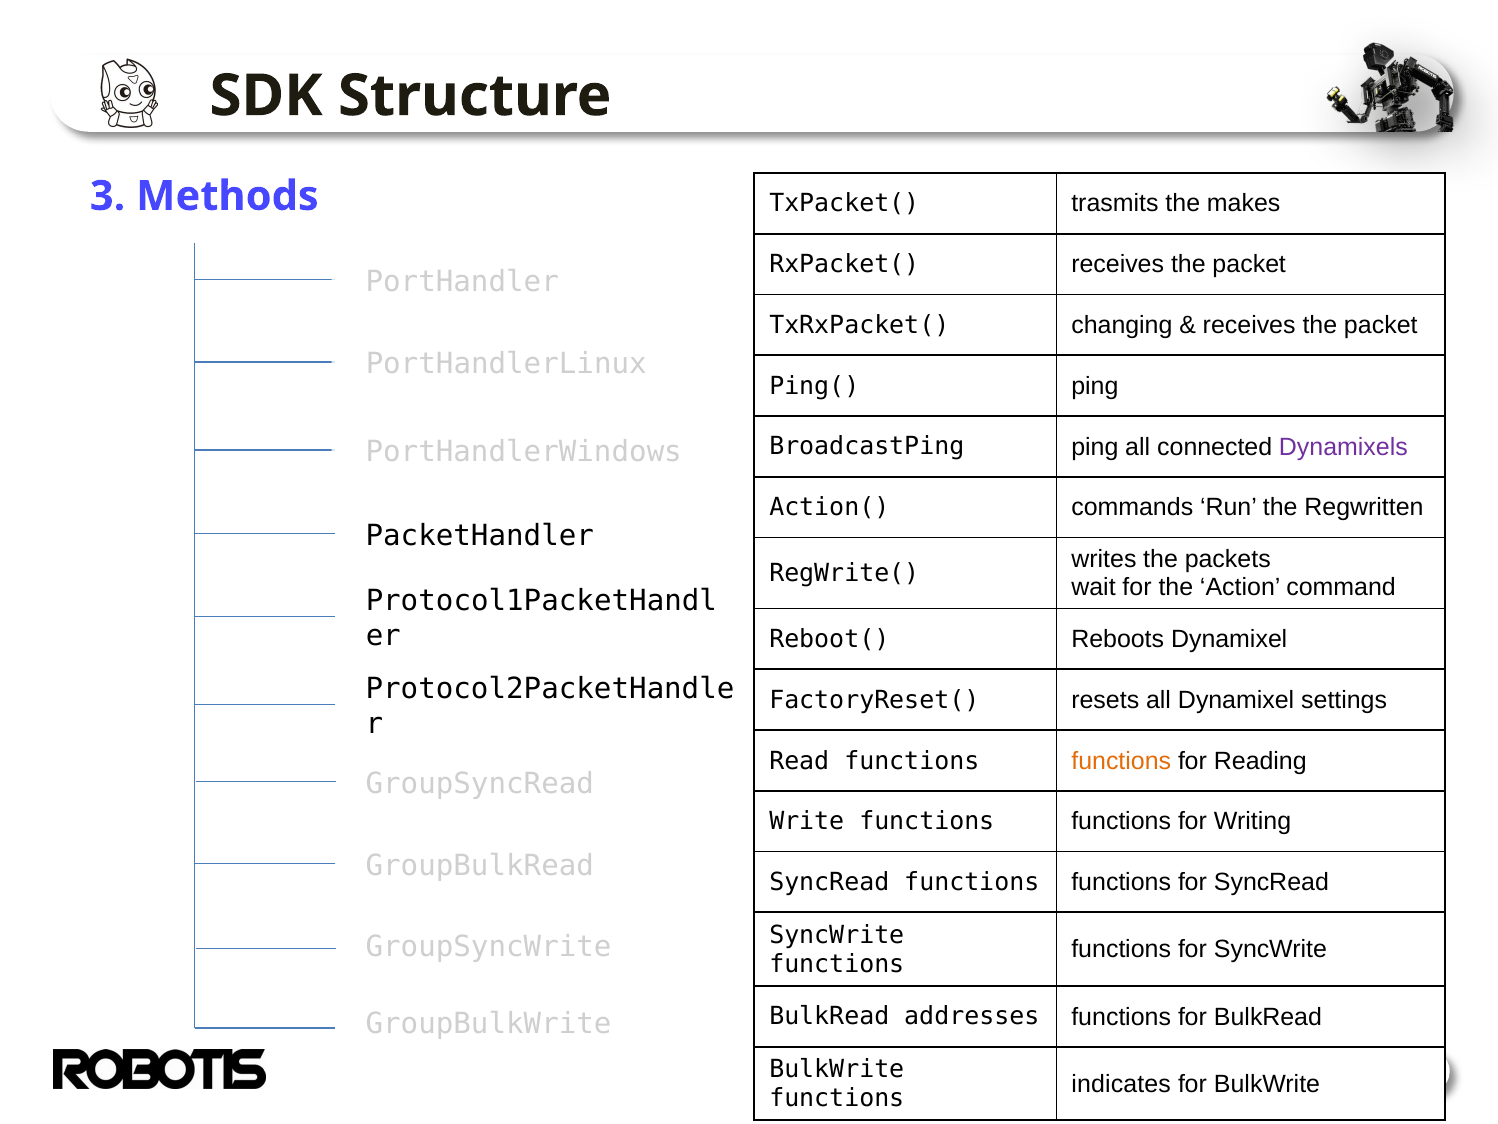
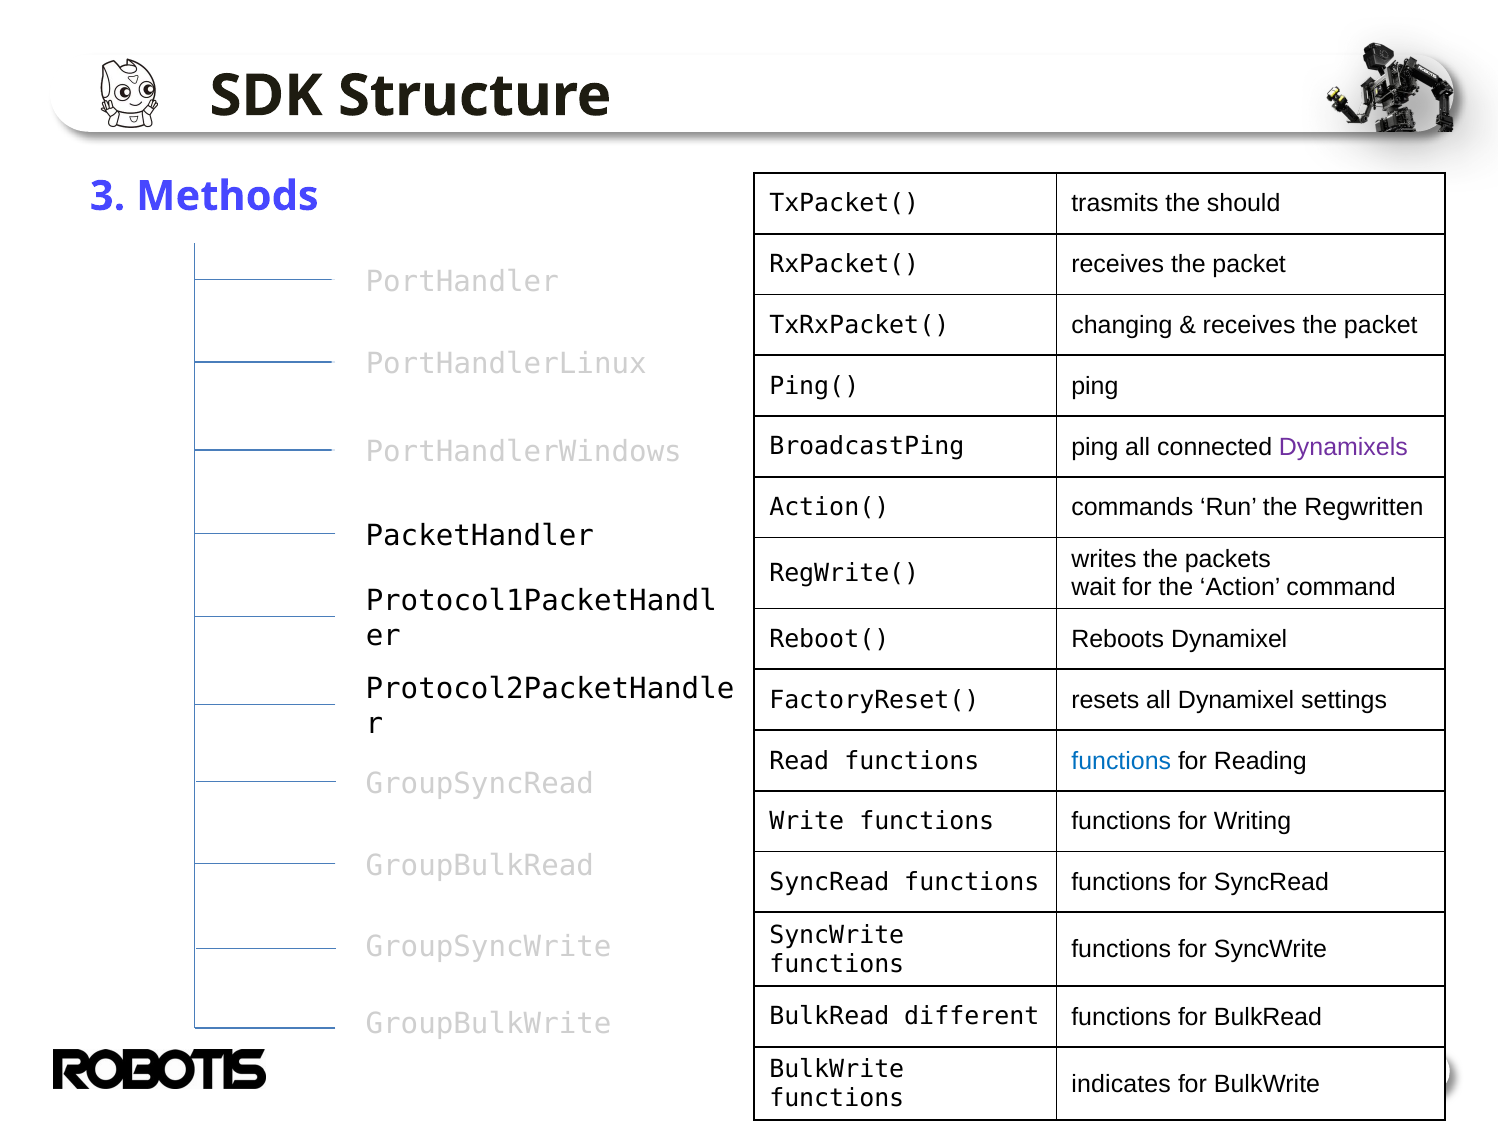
makes: makes -> should (1244, 204)
functions colour: orange -> blue (1121, 761)
addresses: addresses -> different (972, 1016)
